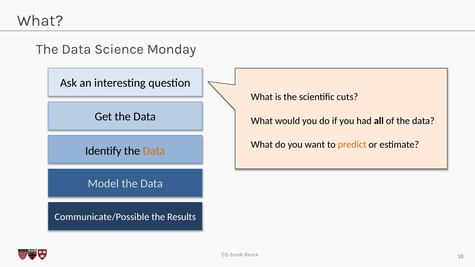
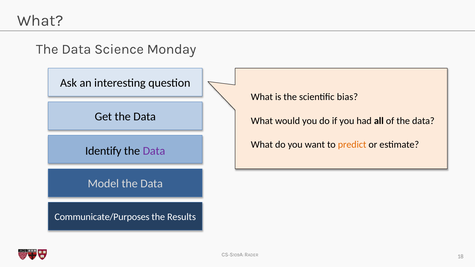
cuts: cuts -> bias (347, 97)
Data colour: orange -> purple (154, 151)
Communicate/Possible: Communicate/Possible -> Communicate/Purposes (102, 217)
